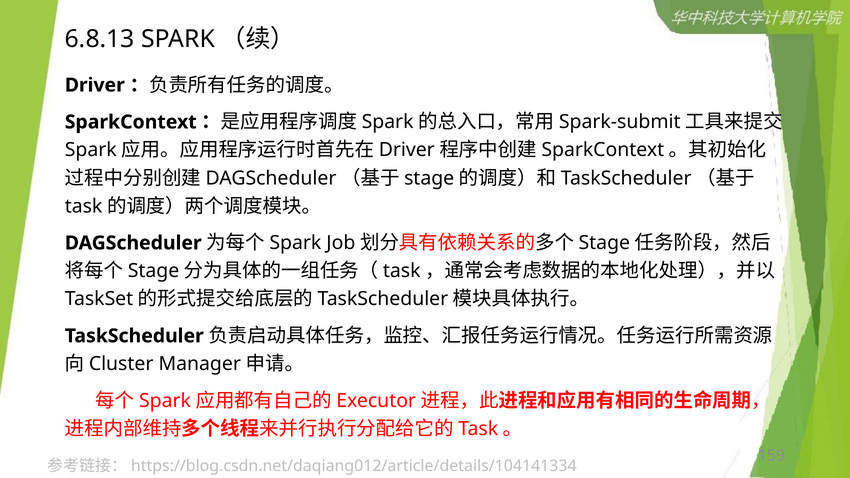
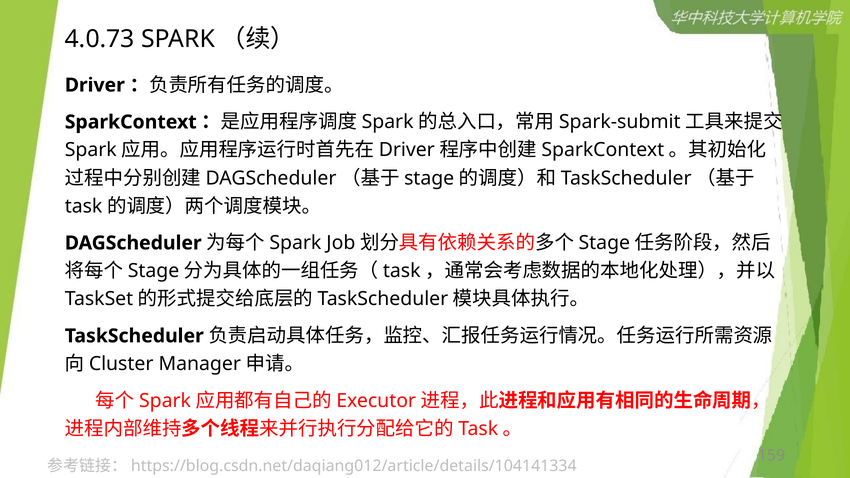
6.8.13: 6.8.13 -> 4.0.73 (100, 39)
